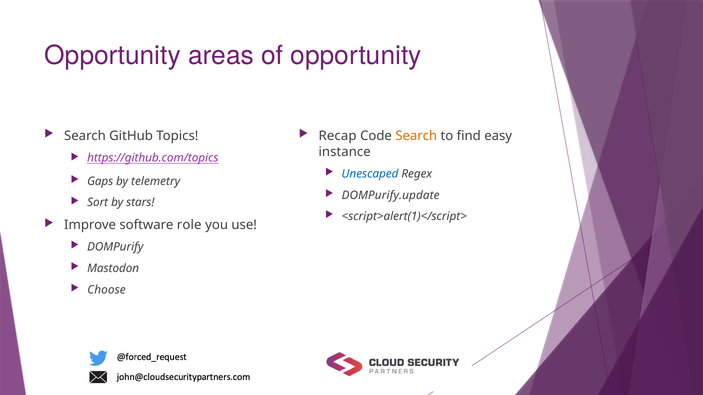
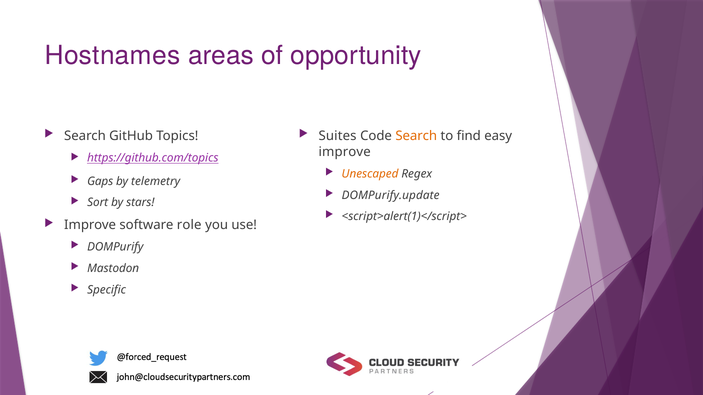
Opportunity: Opportunity -> Hostnames (112, 55)
Recap: Recap -> Suites (338, 136)
instance: instance -> improve (345, 152)
Unescaped colour: blue -> orange (370, 174)
Choose: Choose -> Specific (107, 290)
